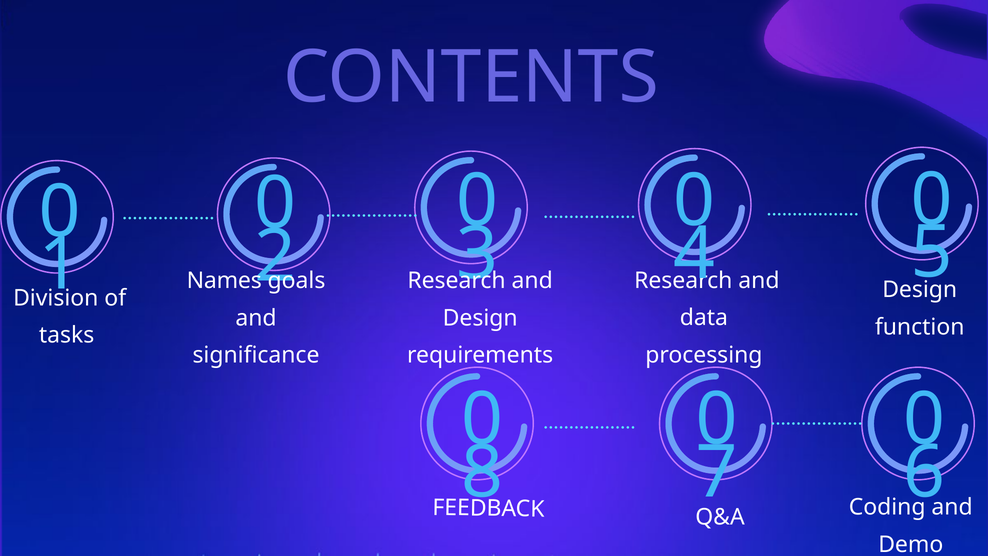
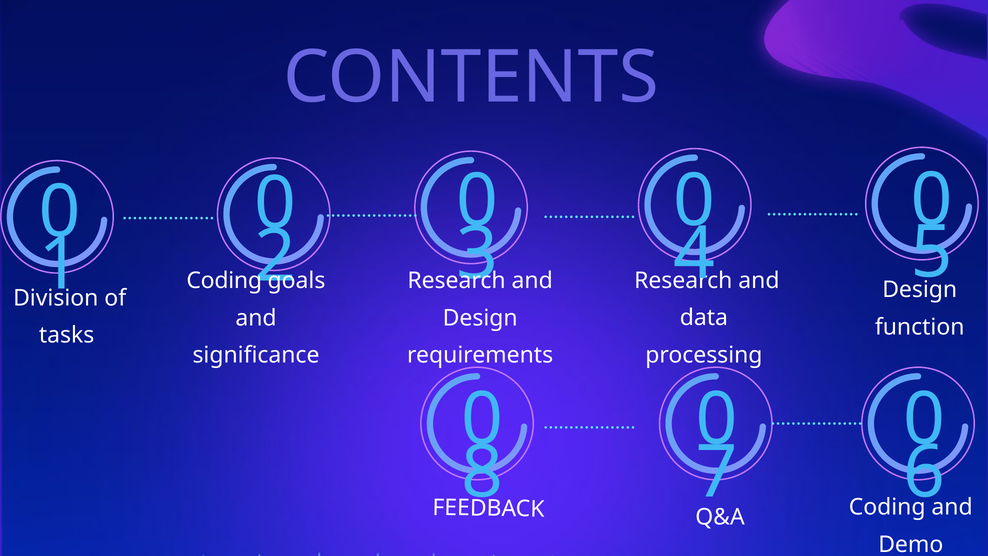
Names: Names -> Coding (224, 281)
